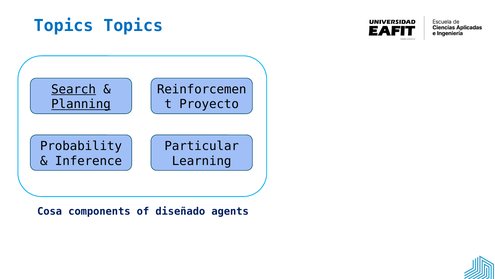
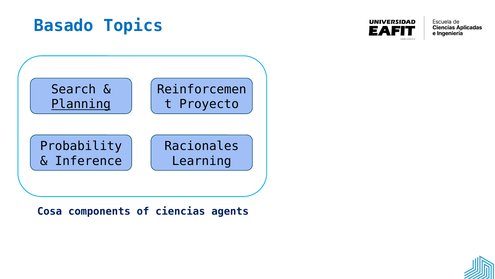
Topics: Topics -> Basado (64, 26)
Search underline: present -> none (74, 89)
Particular: Particular -> Racionales (202, 146)
diseñado: diseñado -> ciencias (180, 211)
